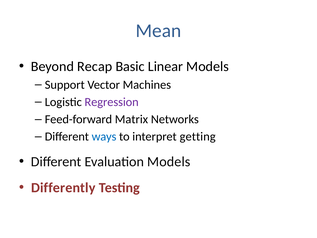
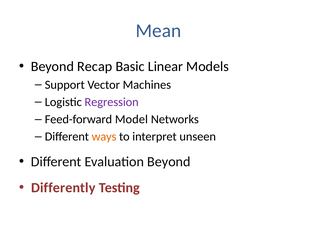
Matrix: Matrix -> Model (131, 119)
ways colour: blue -> orange (104, 137)
getting: getting -> unseen (198, 137)
Evaluation Models: Models -> Beyond (169, 162)
